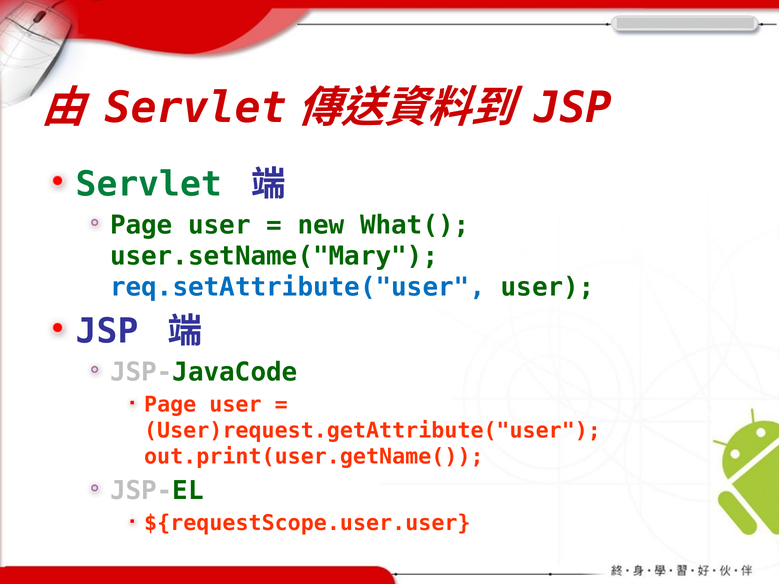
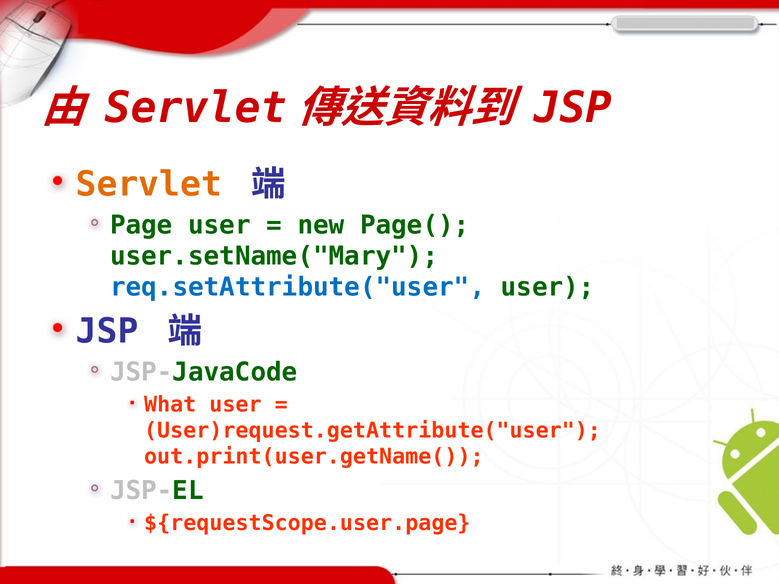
Servlet colour: green -> orange (149, 184)
What(: What( -> Page( (415, 225)
Page: Page -> What (170, 405)
${requestScope.user.user: ${requestScope.user.user -> ${requestScope.user.page (307, 524)
